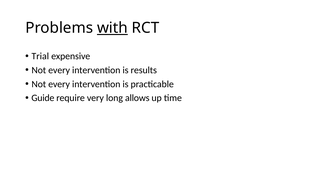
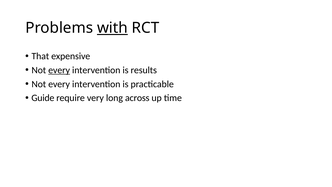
Trial: Trial -> That (40, 56)
every underline: none -> present (59, 70)
allows: allows -> across (137, 98)
